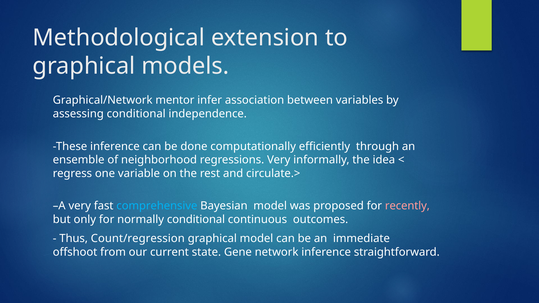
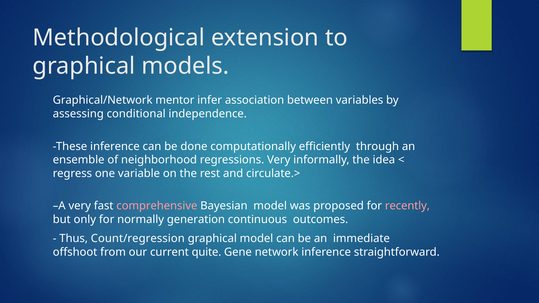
comprehensive colour: light blue -> pink (157, 206)
normally conditional: conditional -> generation (196, 220)
state: state -> quite (206, 252)
